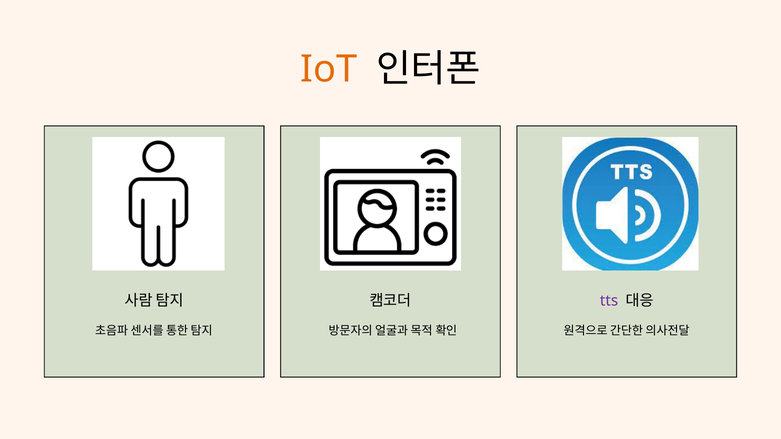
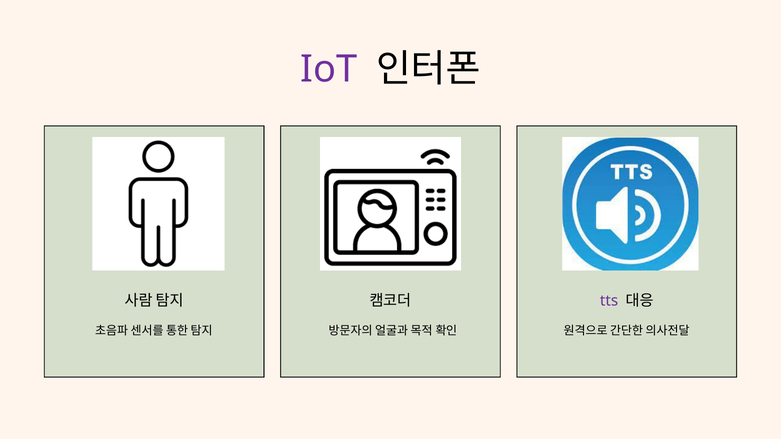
IoT colour: orange -> purple (329, 69)
